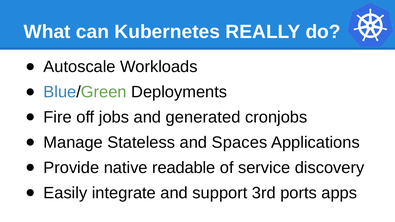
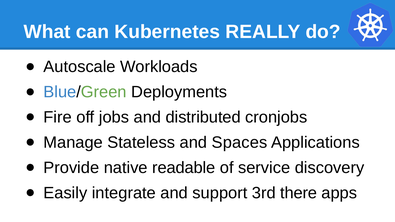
generated: generated -> distributed (203, 117)
ports: ports -> there (299, 193)
